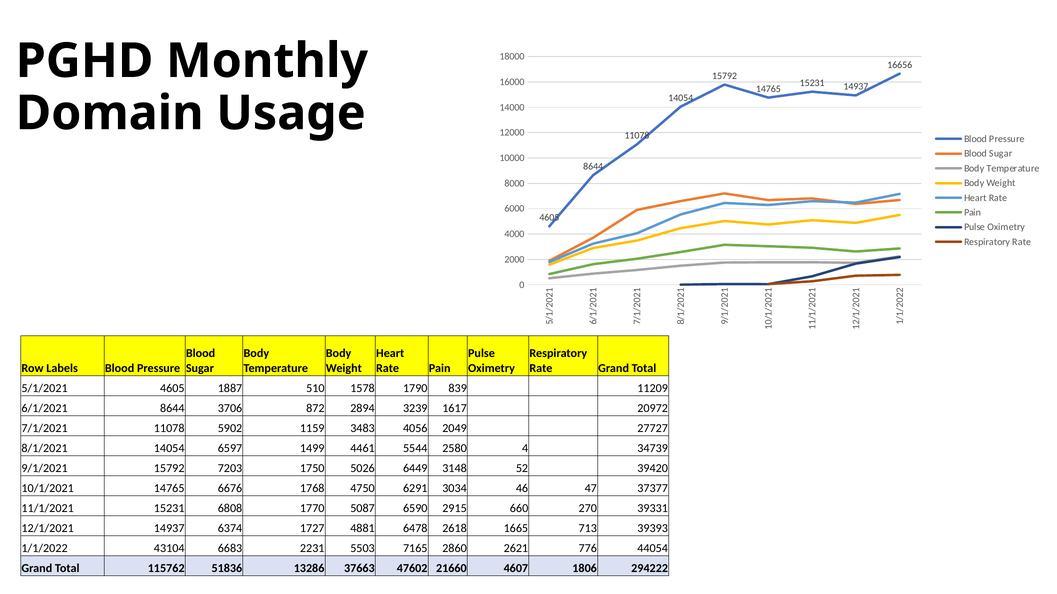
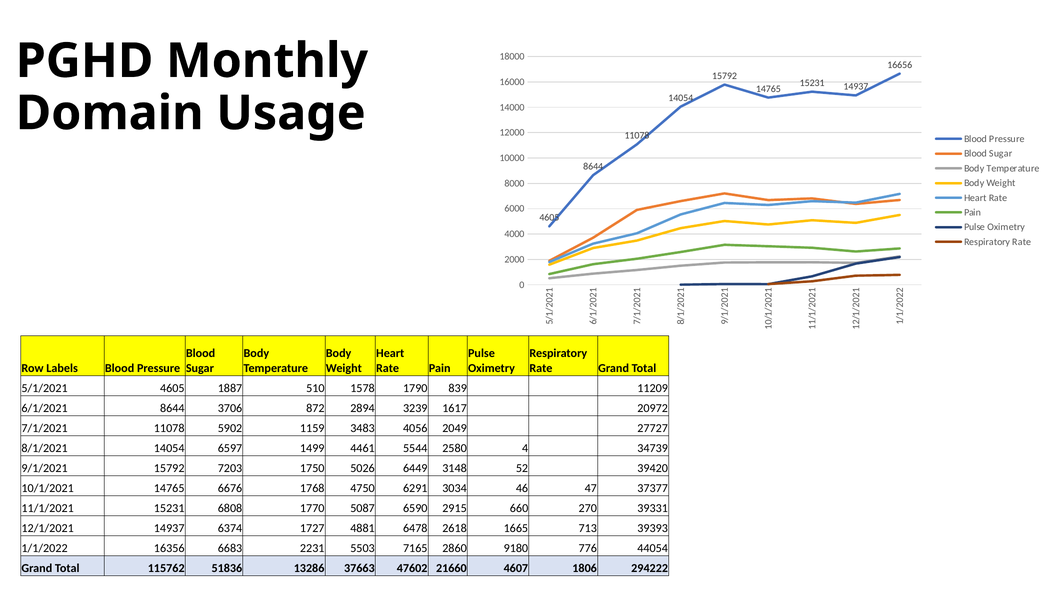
43104: 43104 -> 16356 (169, 549)
2621: 2621 -> 9180 (516, 549)
